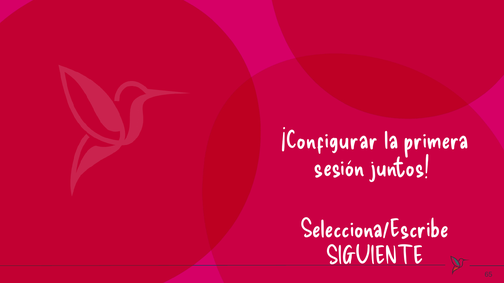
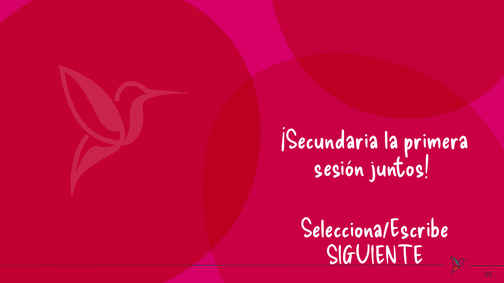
¡Configurar: ¡Configurar -> ¡Secundaria (330, 141)
